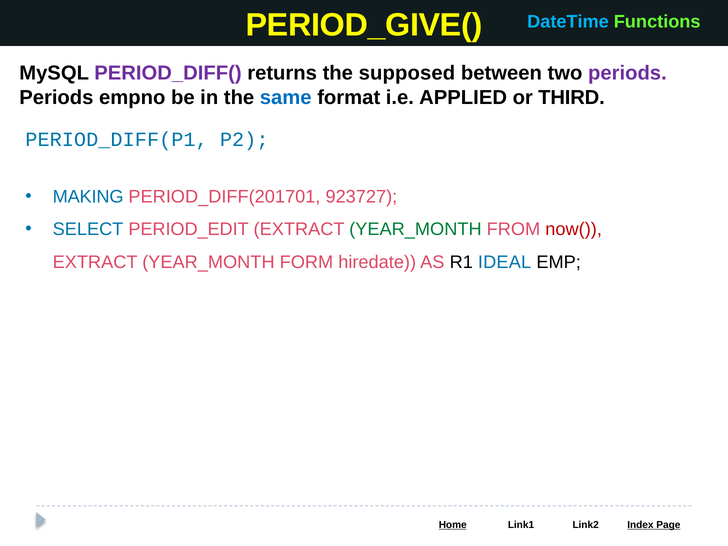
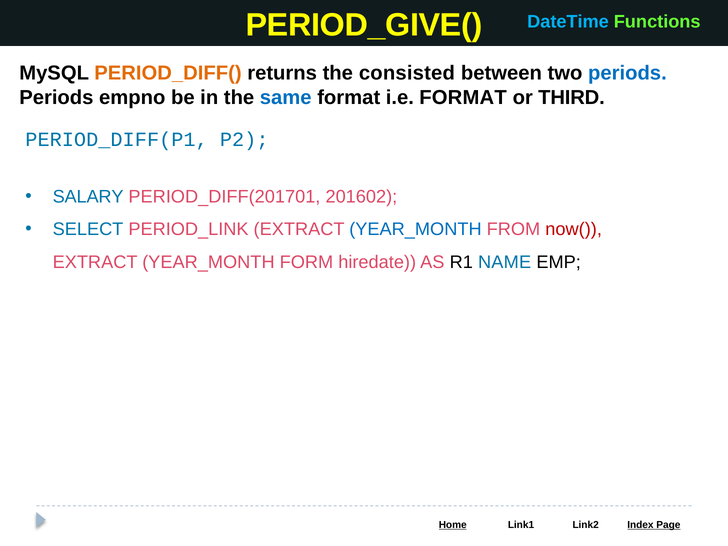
PERIOD_DIFF( colour: purple -> orange (168, 73)
supposed: supposed -> consisted (407, 73)
periods colour: purple -> blue (627, 73)
i.e APPLIED: APPLIED -> FORMAT (463, 97)
MAKING: MAKING -> SALARY (88, 197)
923727: 923727 -> 201602 (361, 197)
PERIOD_EDIT: PERIOD_EDIT -> PERIOD_LINK (189, 229)
YEAR_MONTH colour: green -> blue (415, 229)
IDEAL: IDEAL -> NAME (505, 262)
